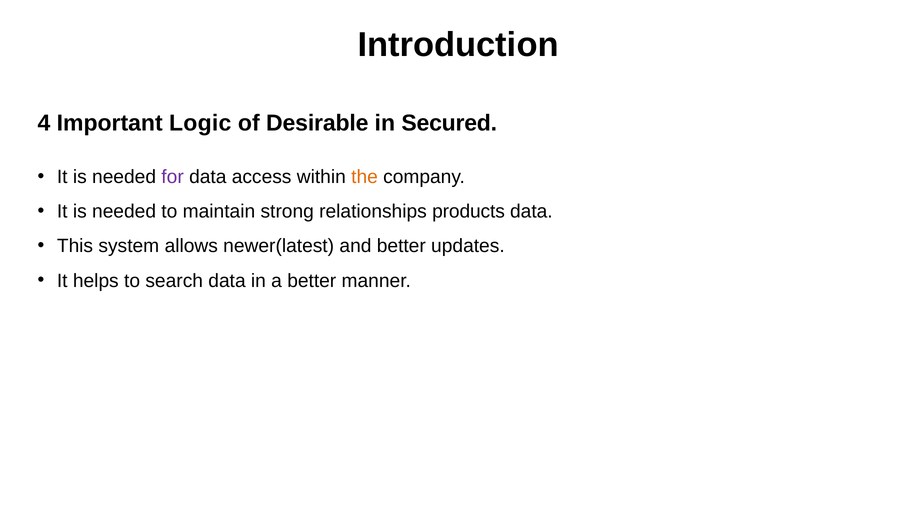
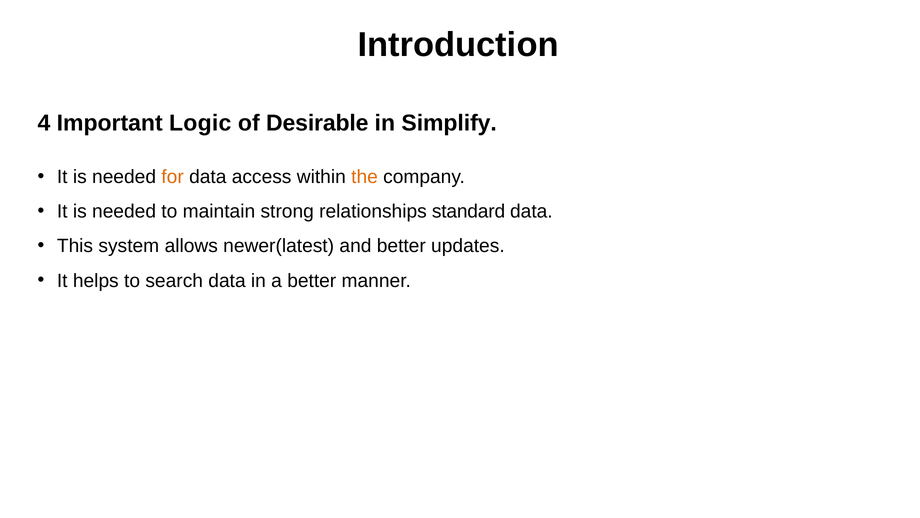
Secured: Secured -> Simplify (449, 123)
for colour: purple -> orange (173, 177)
products: products -> standard (469, 211)
